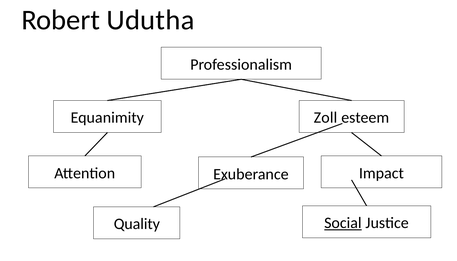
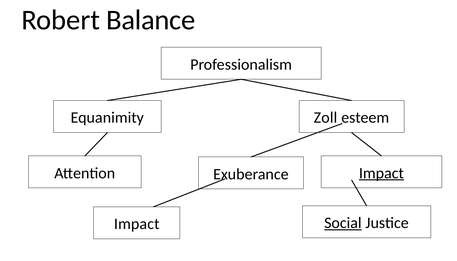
Udutha: Udutha -> Balance (151, 20)
Impact underline: none -> present (381, 173)
Quality: Quality -> Impact (137, 224)
